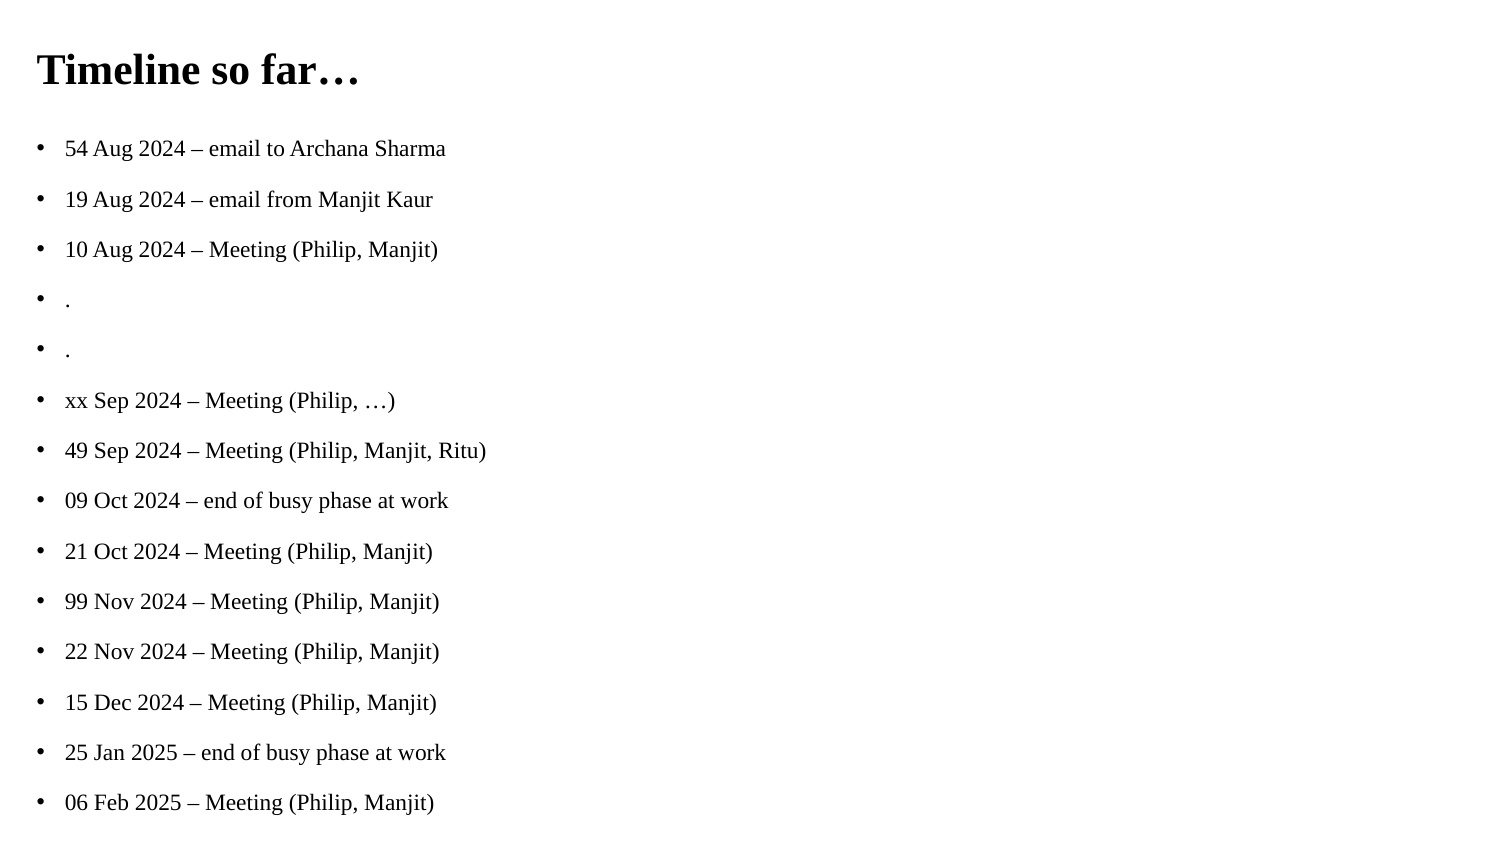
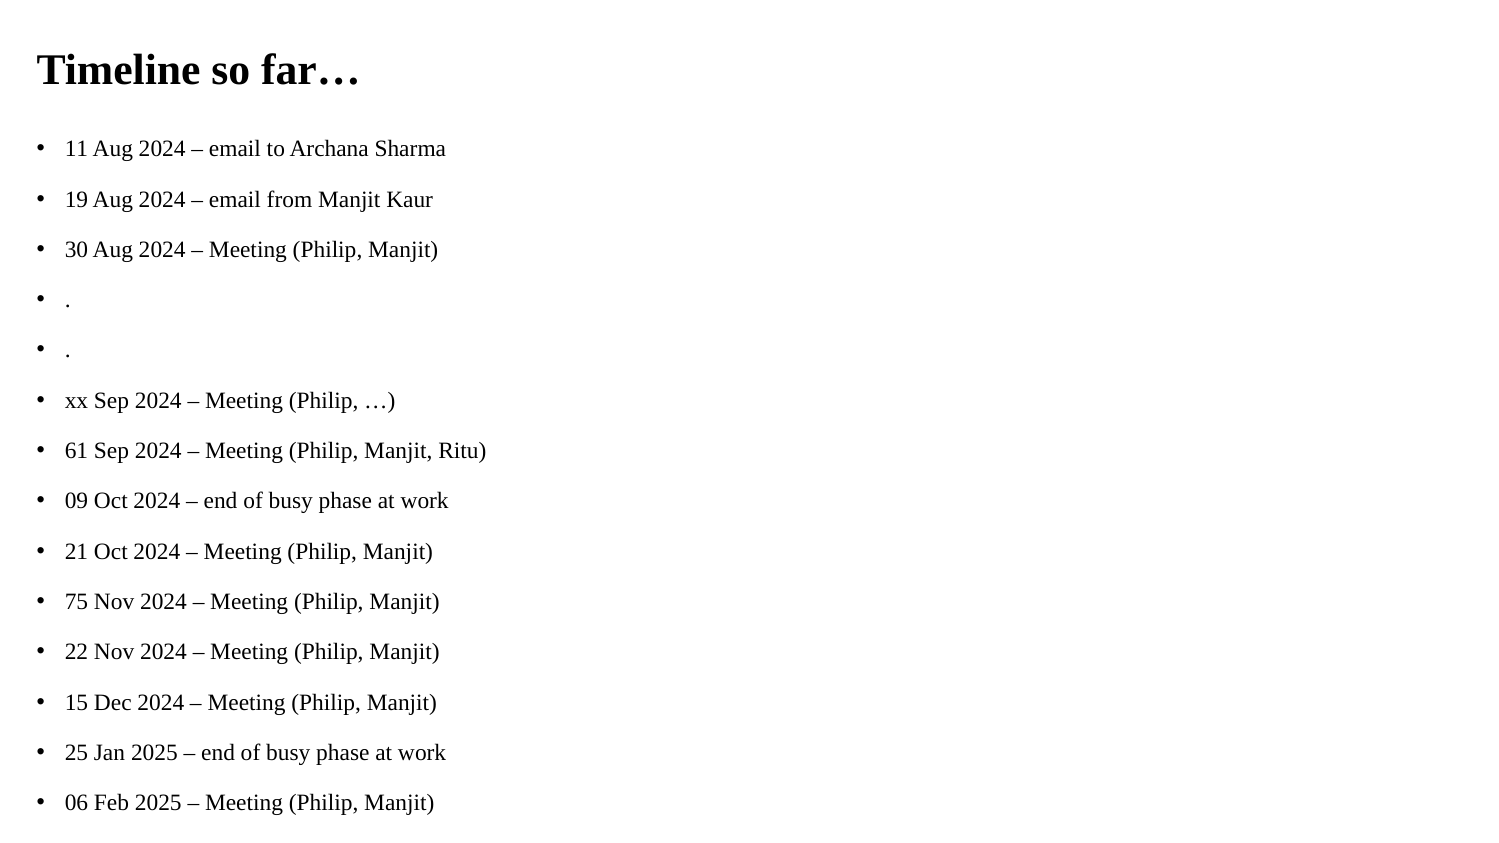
54: 54 -> 11 (76, 149)
10: 10 -> 30 (76, 250)
49: 49 -> 61 (76, 451)
99: 99 -> 75 (76, 602)
